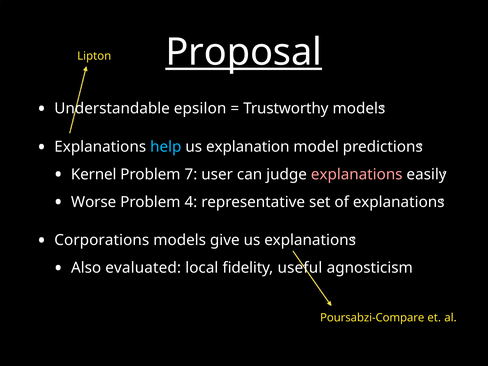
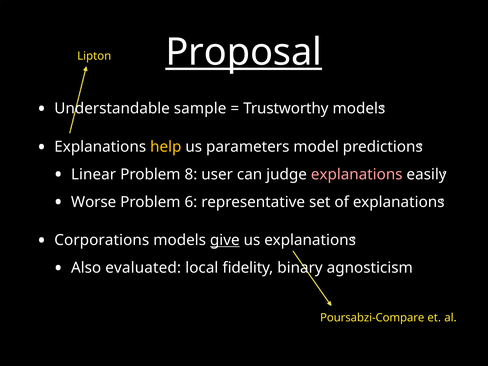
epsilon: epsilon -> sample (200, 109)
help colour: light blue -> yellow (166, 147)
explanation: explanation -> parameters (248, 147)
Kernel: Kernel -> Linear (94, 174)
7: 7 -> 8 (191, 174)
4: 4 -> 6 (191, 202)
give underline: none -> present (225, 240)
useful: useful -> binary (300, 268)
